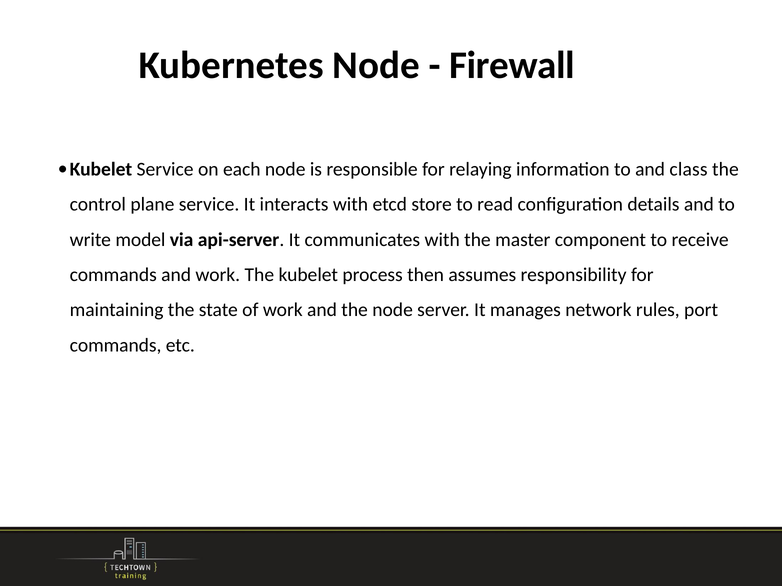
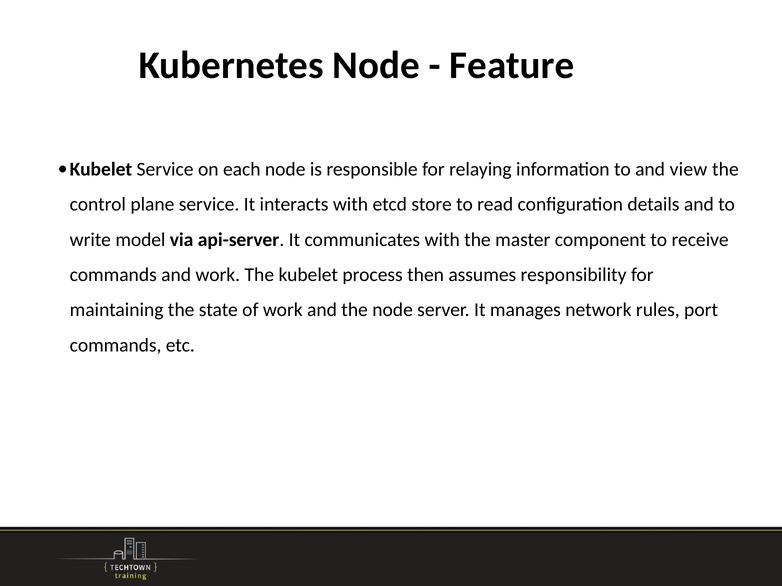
Firewall: Firewall -> Feature (512, 65)
class: class -> view (689, 169)
